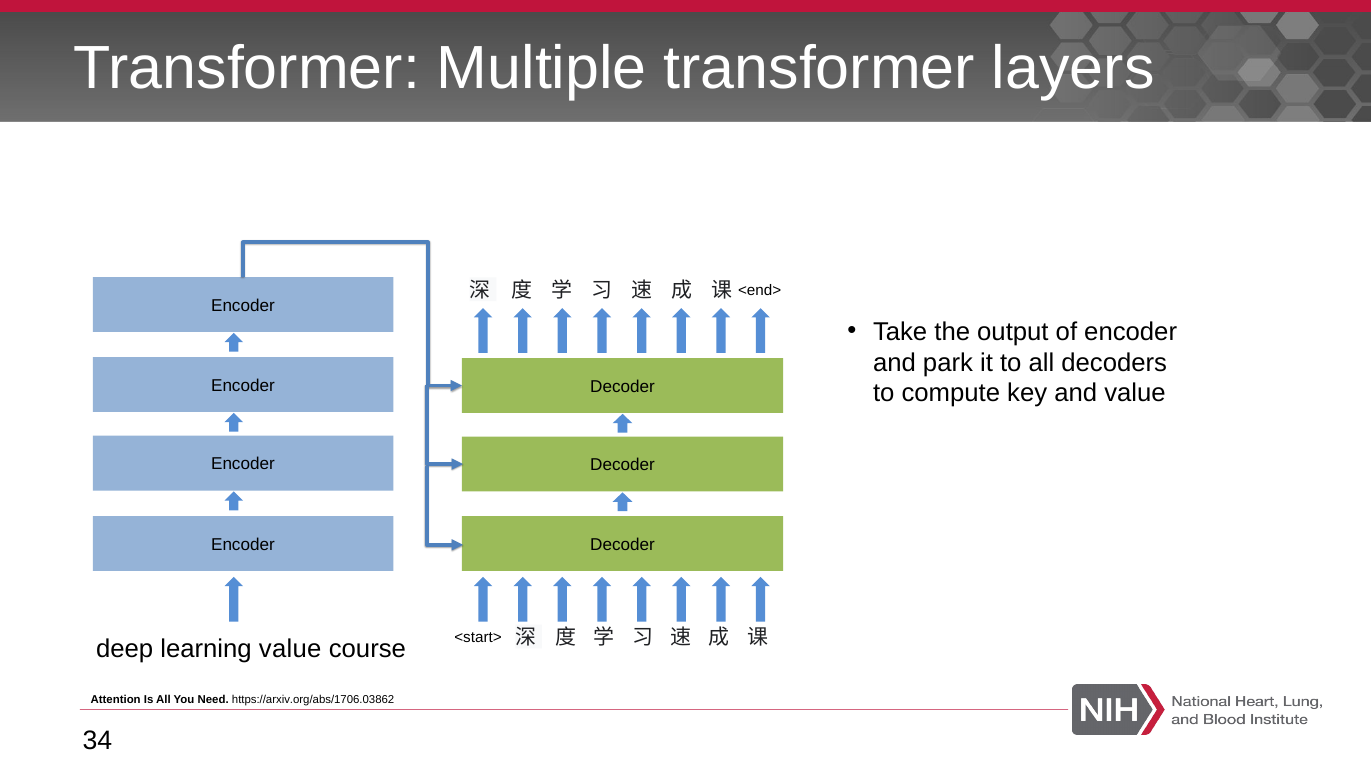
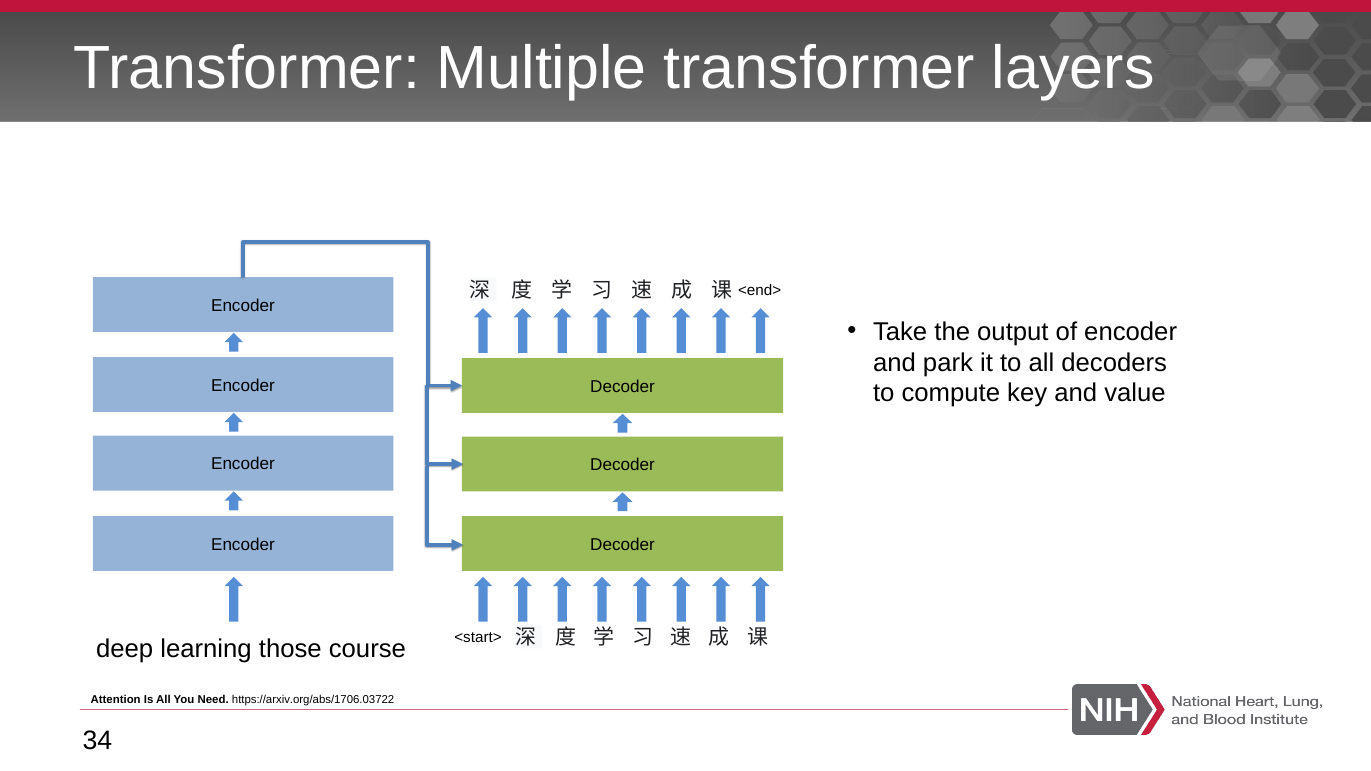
learning value: value -> those (290, 649)
https://arxiv.org/abs/1706.03862: https://arxiv.org/abs/1706.03862 -> https://arxiv.org/abs/1706.03722 (313, 700)
